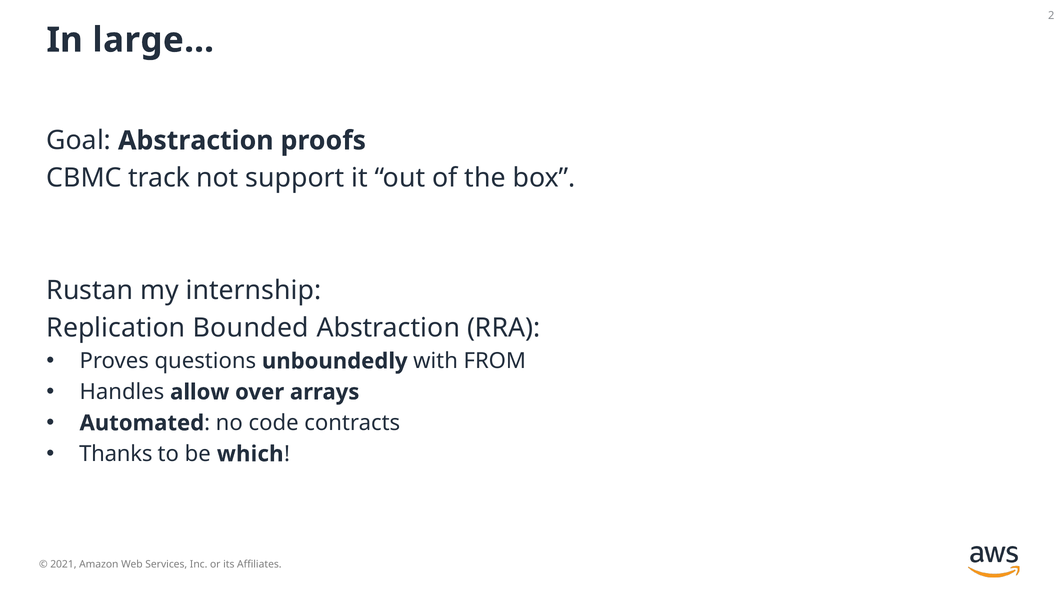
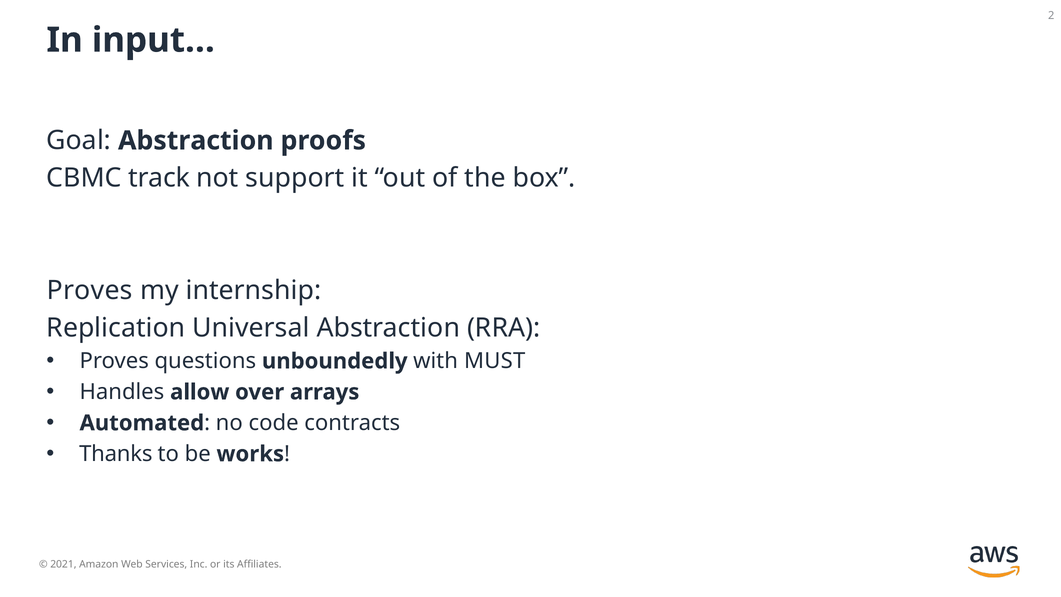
large…: large… -> input… (153, 40)
Rustan: Rustan -> Proves (90, 290)
Bounded: Bounded -> Universal (251, 328)
FROM: FROM -> MUST (495, 361)
which: which -> works (250, 454)
